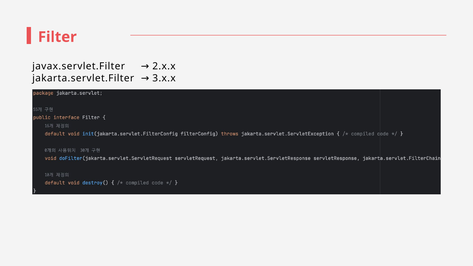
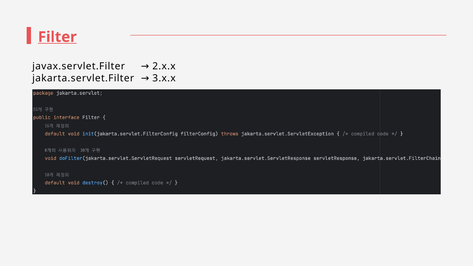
Filter underline: none -> present (57, 37)
